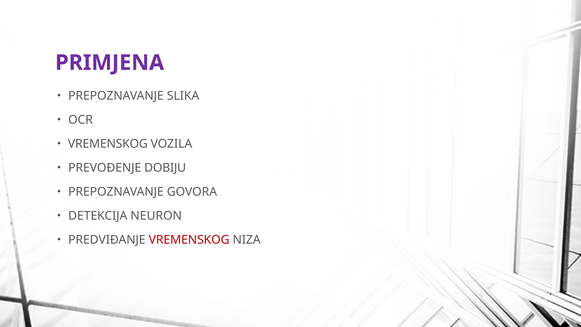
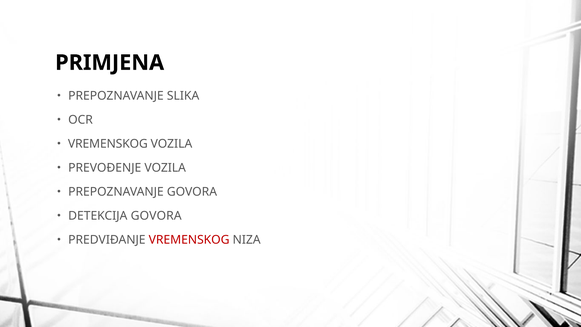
PRIMJENA colour: purple -> black (110, 63)
PREVOĐENJE DOBIJU: DOBIJU -> VOZILA (165, 168)
DETEKCIJA NEURON: NEURON -> GOVORA (156, 216)
